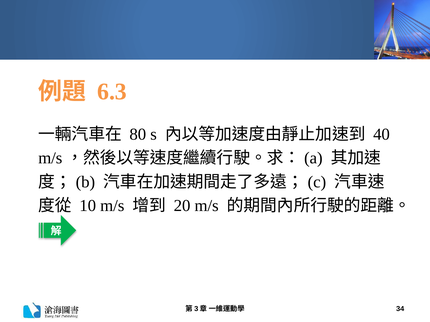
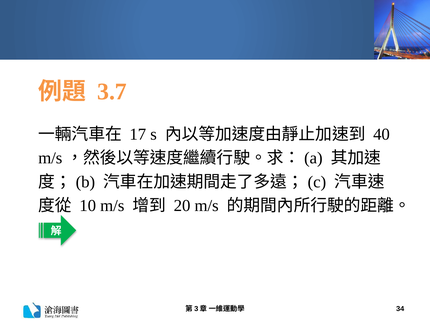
6.3: 6.3 -> 3.7 (112, 92)
80: 80 -> 17 (138, 134)
